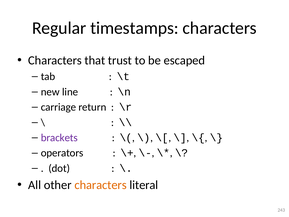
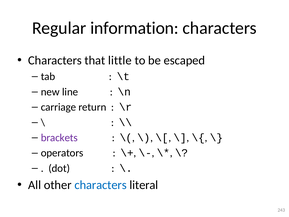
timestamps: timestamps -> information (134, 28)
trust: trust -> little (120, 60)
characters colour: orange -> blue (101, 185)
